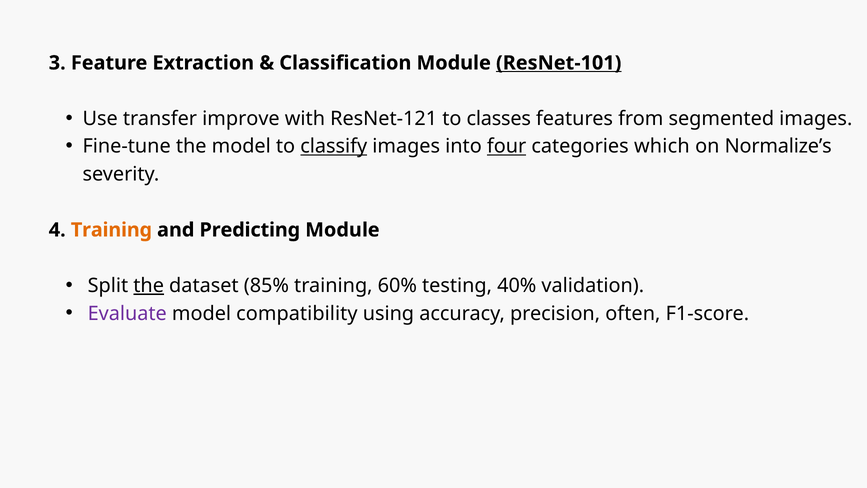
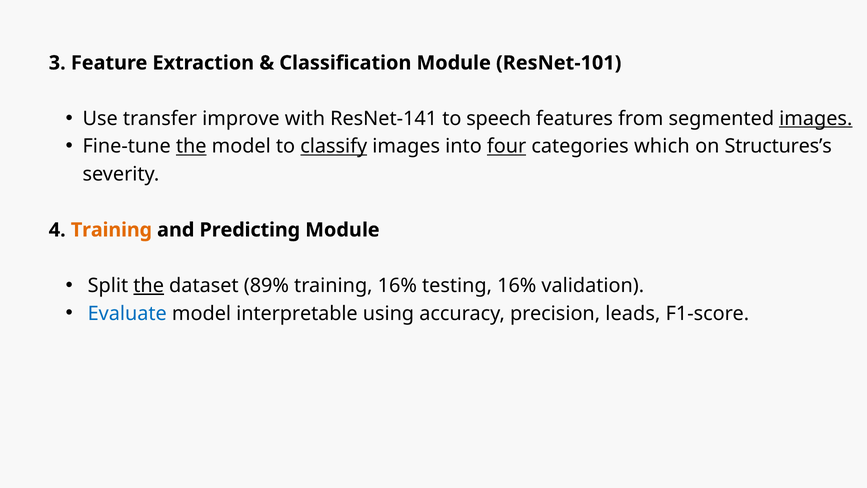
ResNet-101 underline: present -> none (559, 63)
ResNet-121: ResNet-121 -> ResNet-141 (384, 119)
classes: classes -> speech (499, 119)
images underline: none -> present (816, 119)
the underline: none -> present (191, 146)
Normalize’s: Normalize’s -> Structures’s (778, 146)
85%: 85% -> 89% (266, 285)
training 60%: 60% -> 16% (397, 285)
testing 40%: 40% -> 16% (517, 285)
Evaluate colour: purple -> blue (127, 313)
compatibility: compatibility -> interpretable (297, 313)
often: often -> leads (633, 313)
